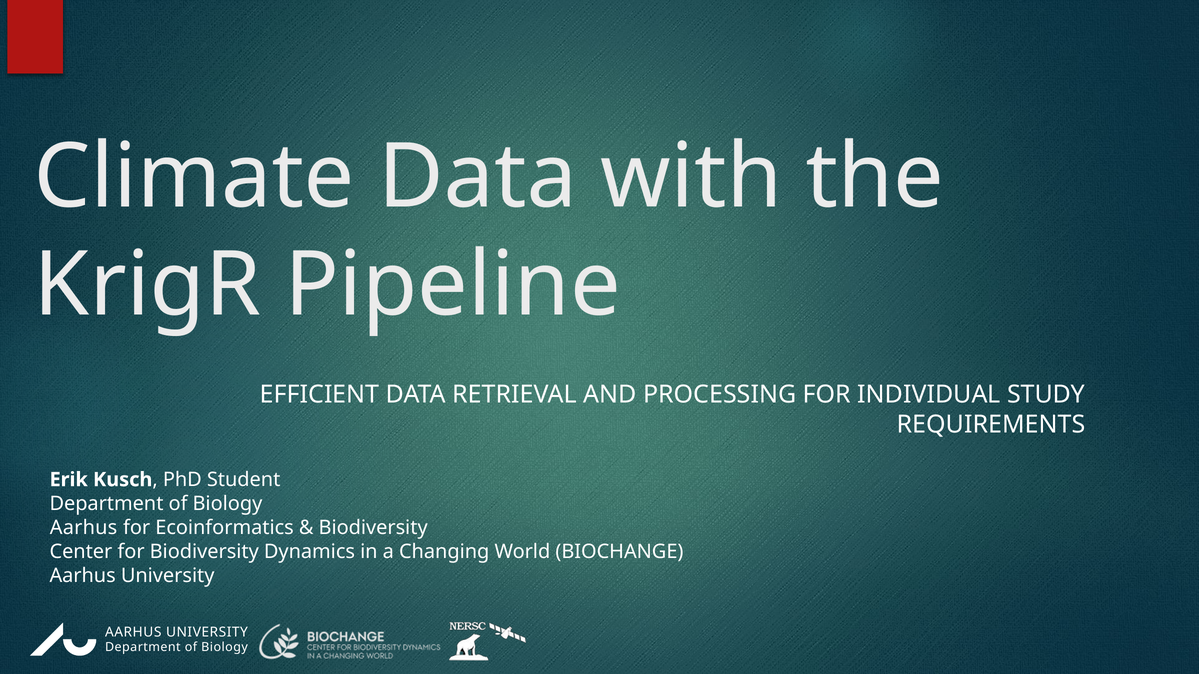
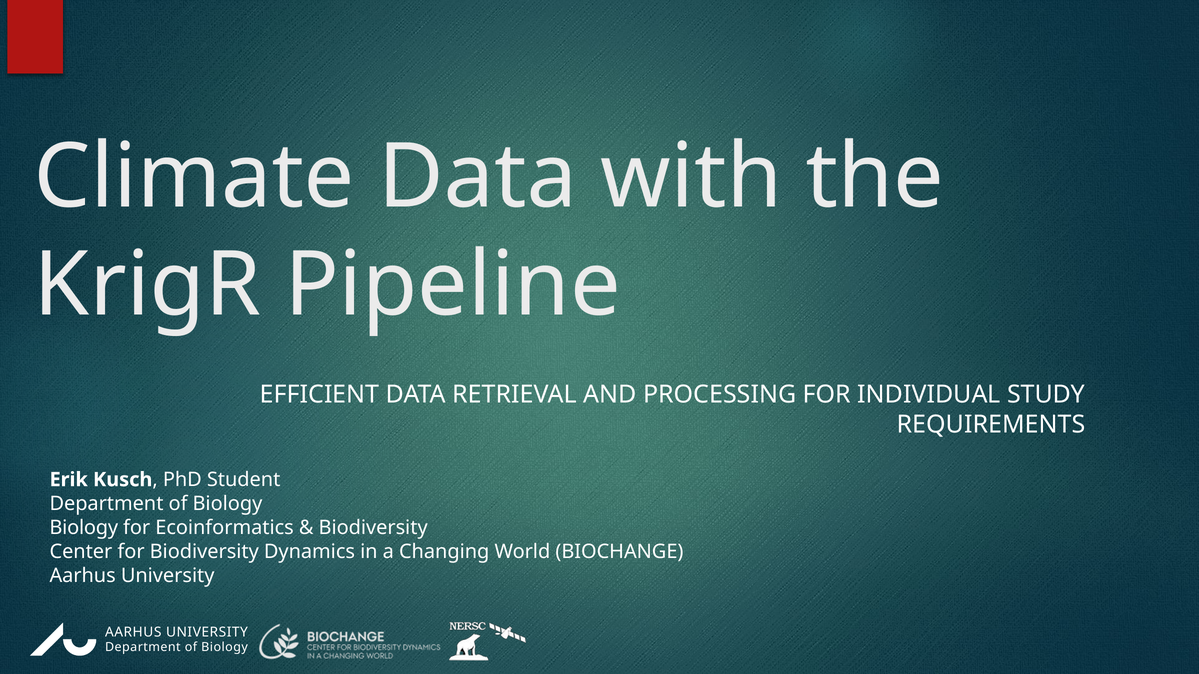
Aarhus: Aarhus -> Biology (84, 528)
